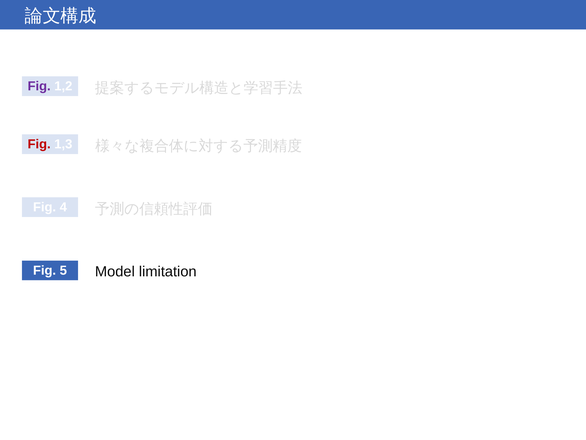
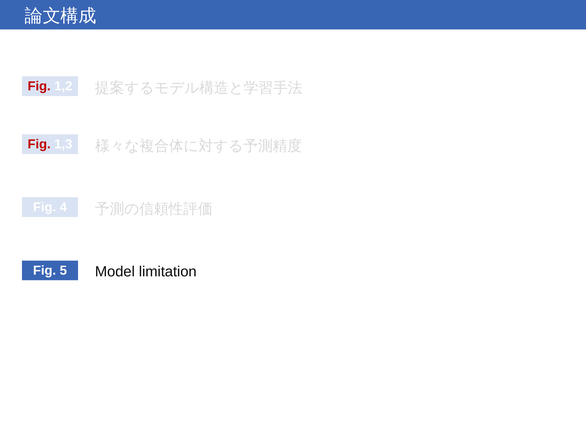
Fig colour: purple -> red (39, 86)
